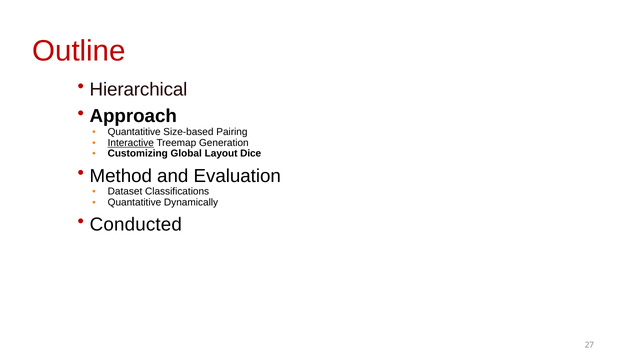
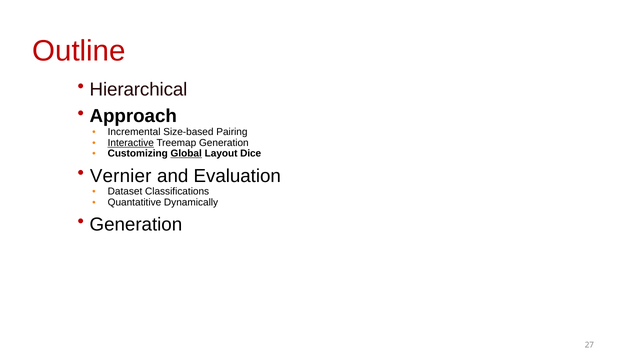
Quantatitive: Quantatitive -> Incremental (134, 132)
Global underline: none -> present (186, 153)
Method: Method -> Vernier (121, 176)
Conducted: Conducted -> Generation (136, 224)
